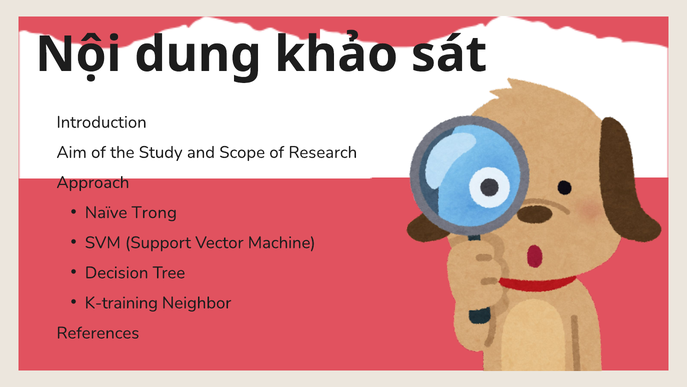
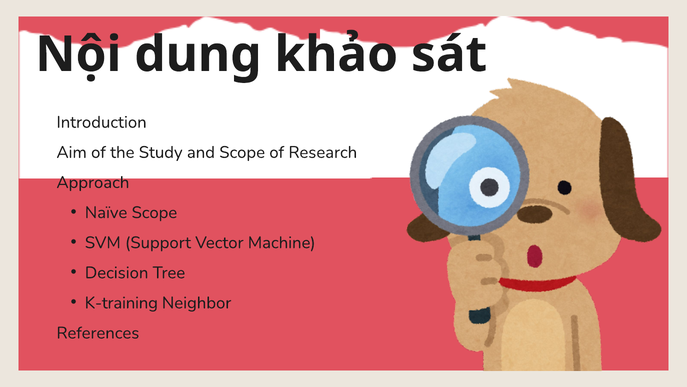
Naïve Trong: Trong -> Scope (154, 212)
